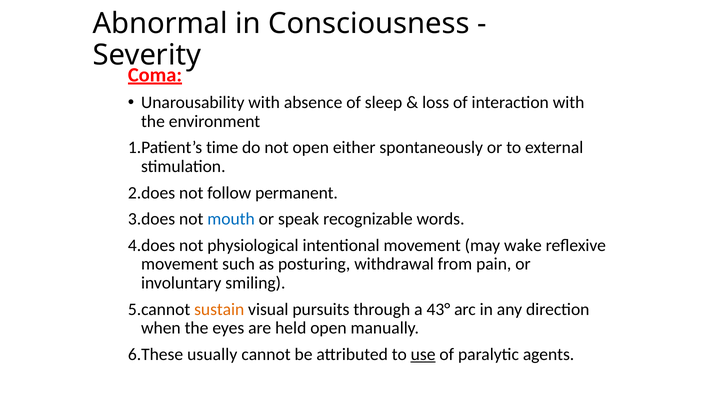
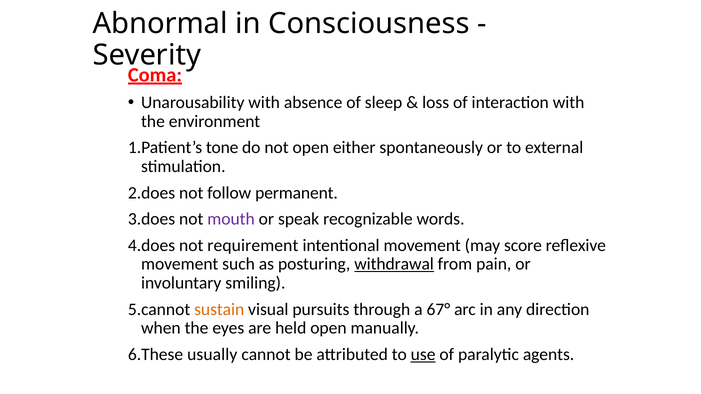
time: time -> tone (222, 148)
mouth colour: blue -> purple (231, 219)
physiological: physiological -> requirement (253, 245)
wake: wake -> score (523, 245)
withdrawal underline: none -> present (394, 264)
43°: 43° -> 67° (438, 309)
